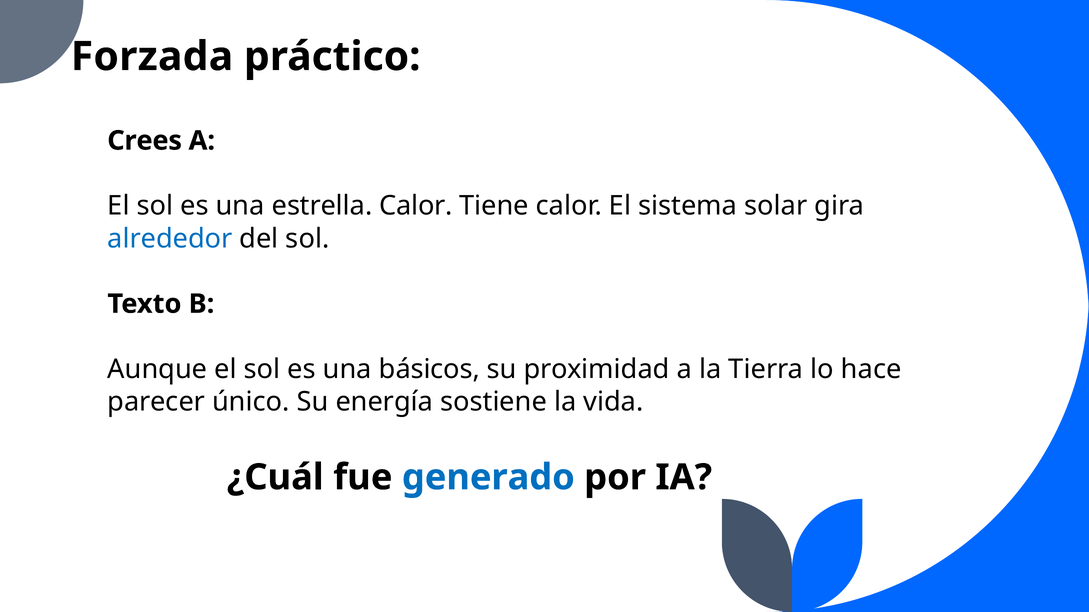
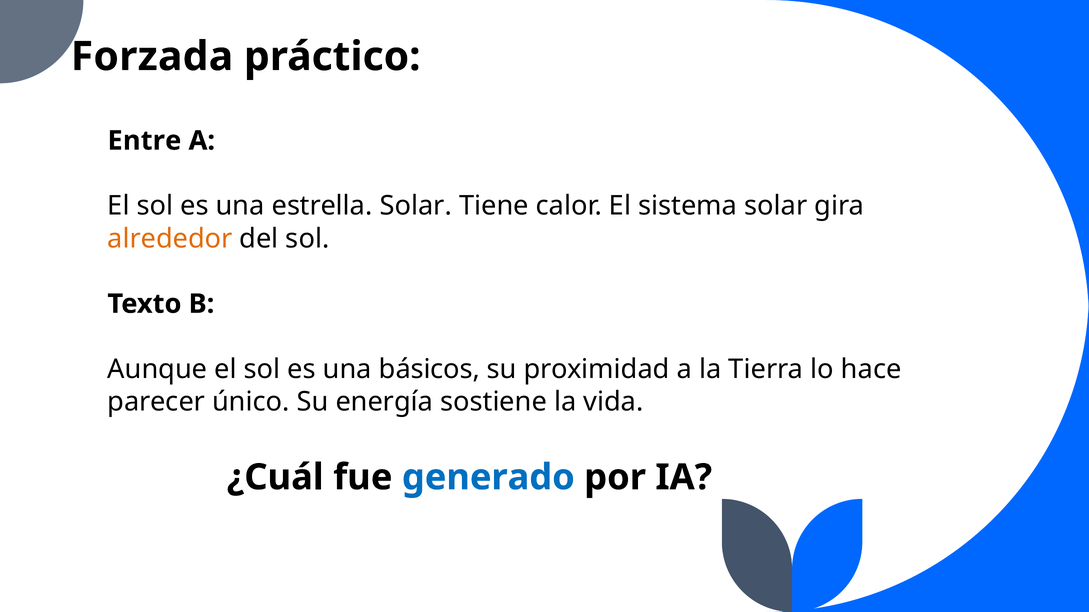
Crees: Crees -> Entre (144, 141)
estrella Calor: Calor -> Solar (416, 206)
alrededor colour: blue -> orange (170, 239)
